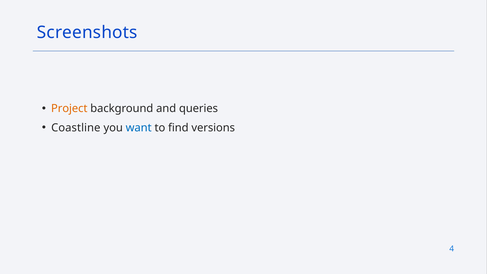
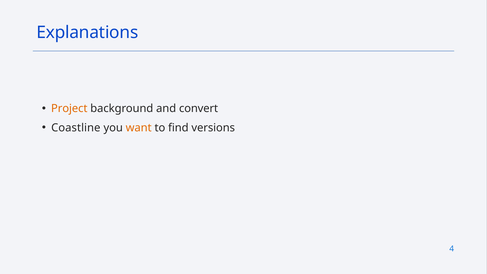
Screenshots: Screenshots -> Explanations (87, 33)
queries: queries -> convert (199, 108)
want colour: blue -> orange (139, 128)
